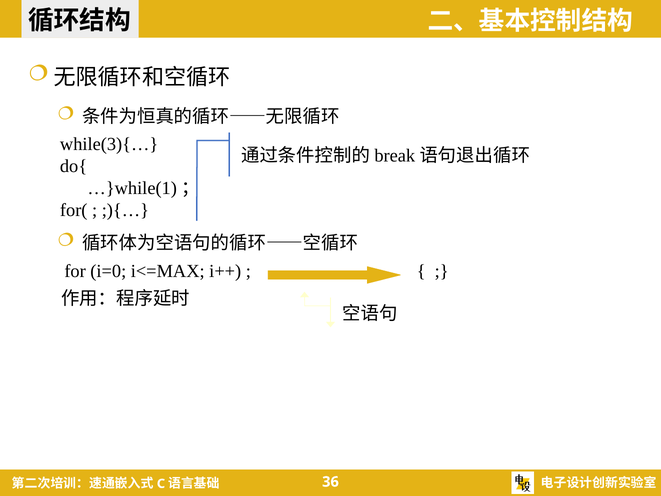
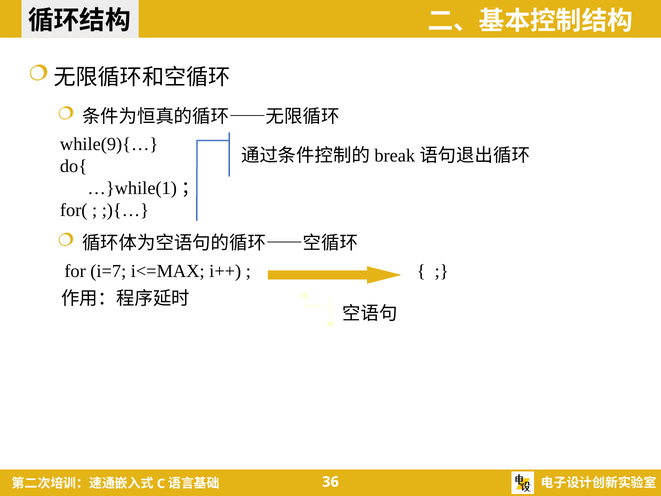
while(3){…: while(3){… -> while(9){… (109, 144)
i=0: i=0 -> i=7 (108, 271)
